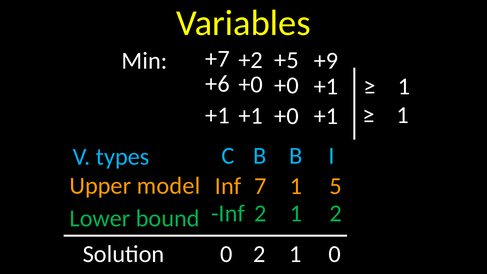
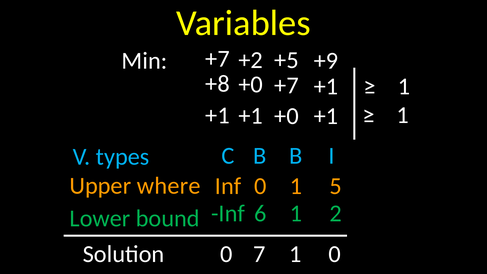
+6: +6 -> +8 (218, 84)
+0: +0 -> +7 (287, 86)
model: model -> where (169, 186)
Inf 7: 7 -> 0 (260, 186)
Inf 2: 2 -> 6 (260, 213)
0 2: 2 -> 7 (259, 254)
